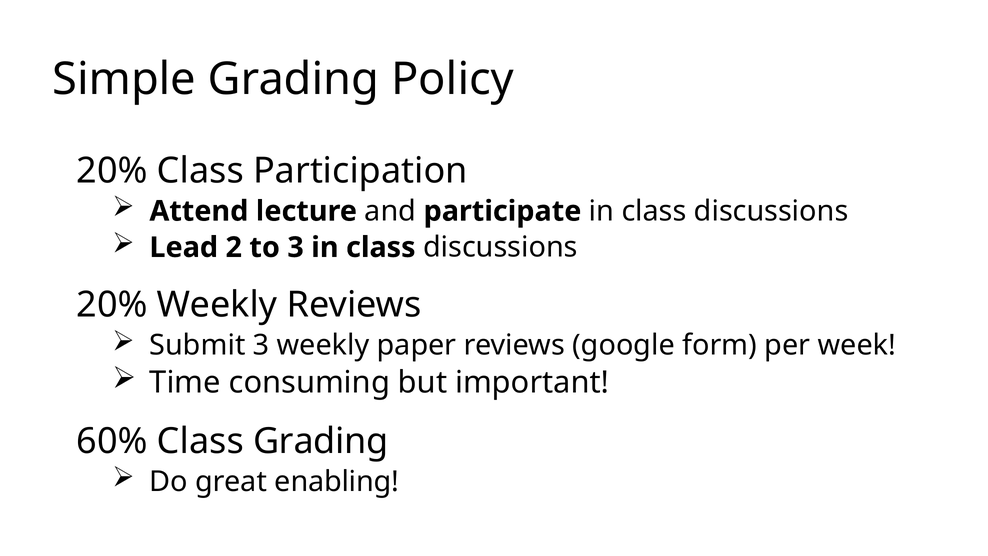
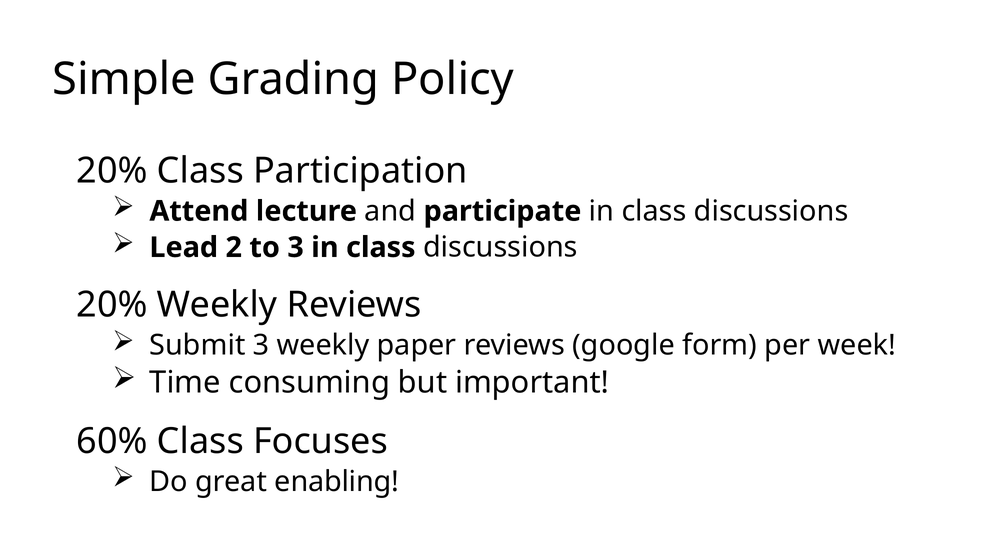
Class Grading: Grading -> Focuses (321, 441)
